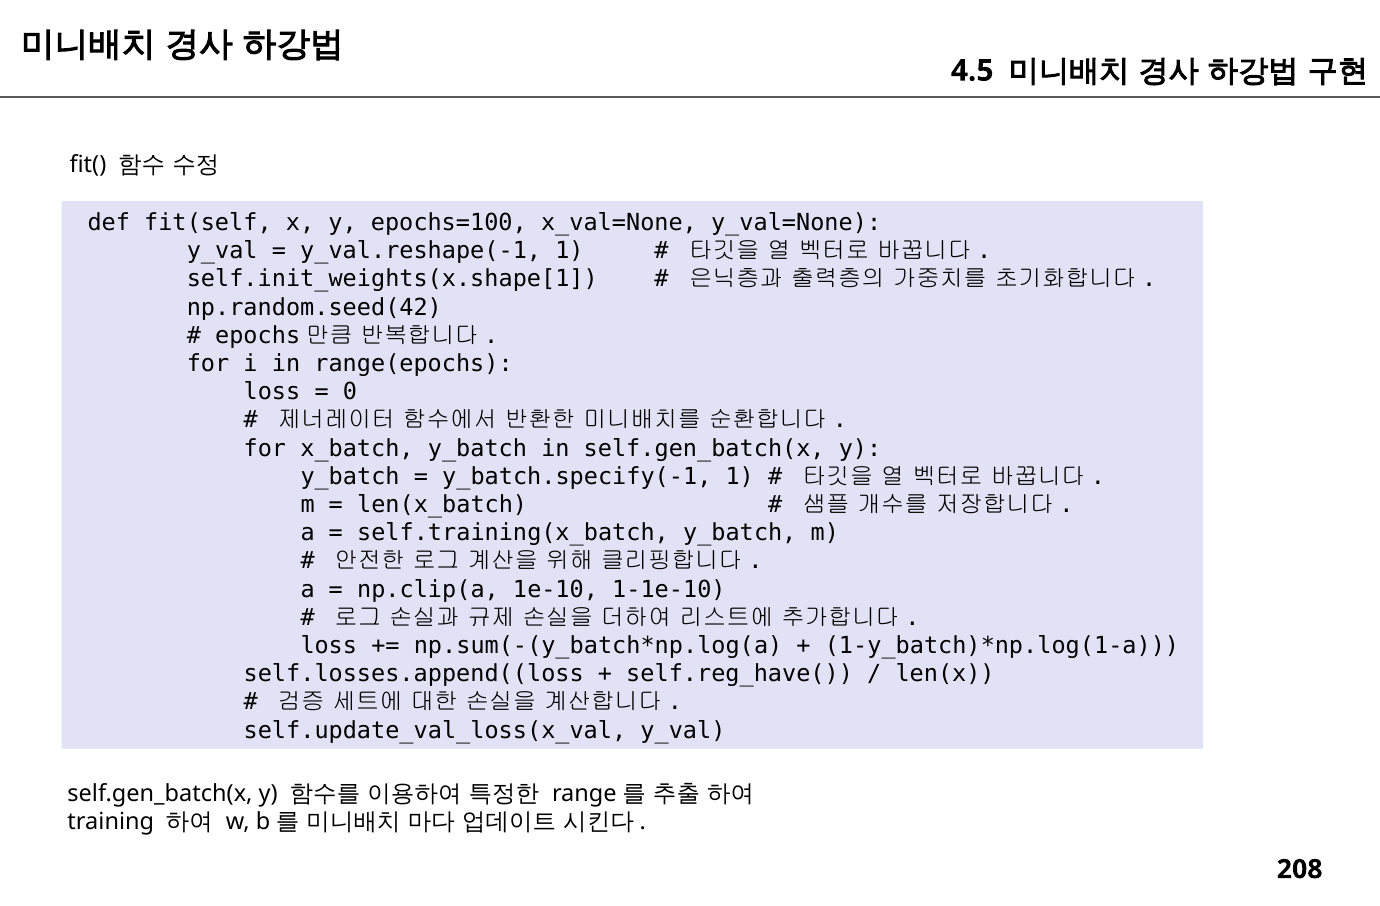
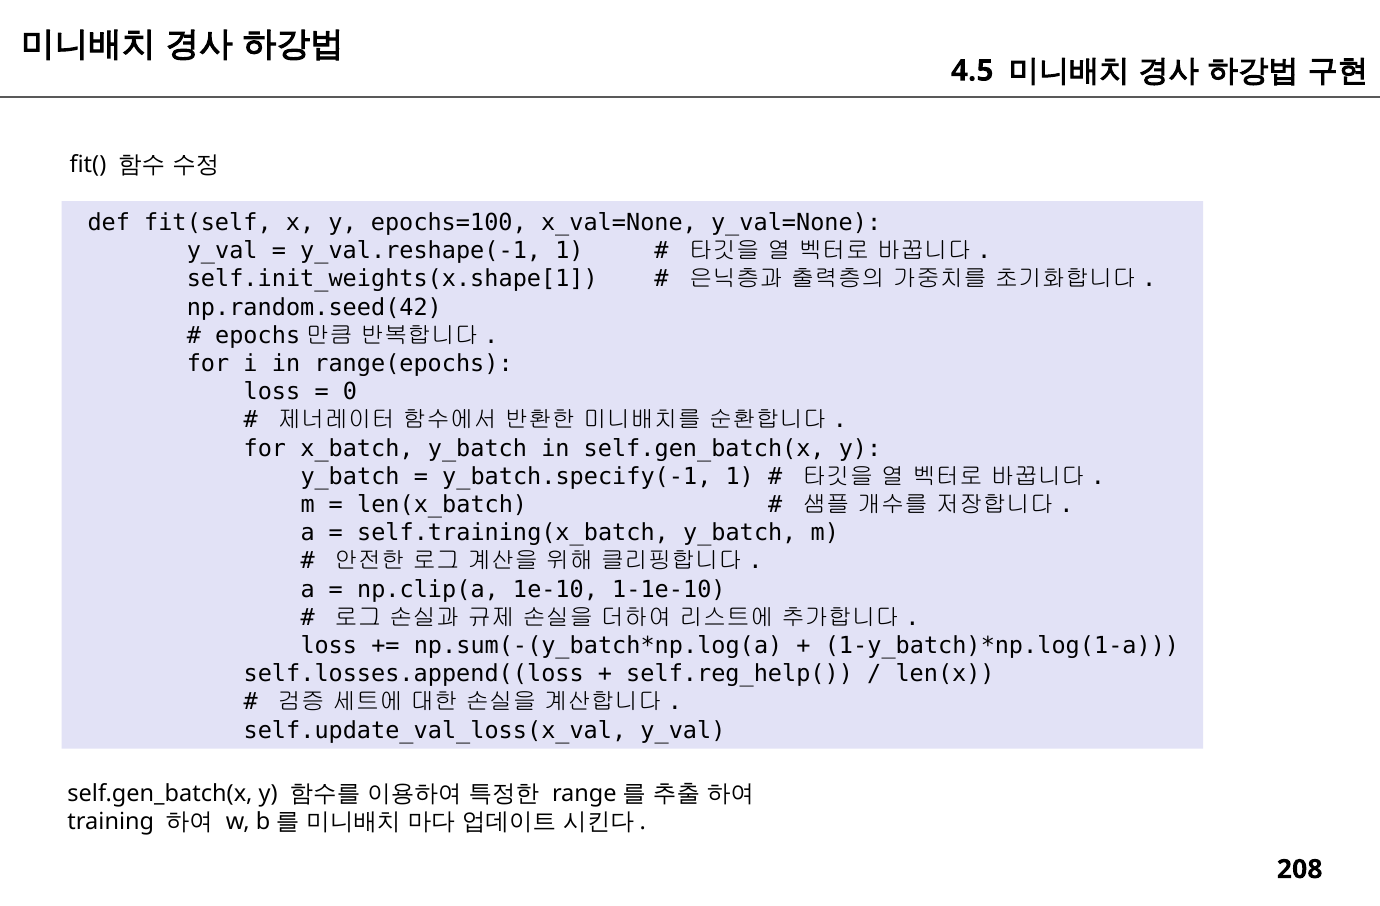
self.reg_have(: self.reg_have( -> self.reg_help( (740, 674)
